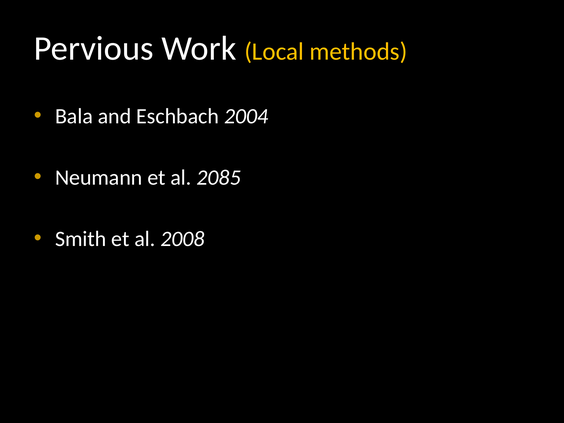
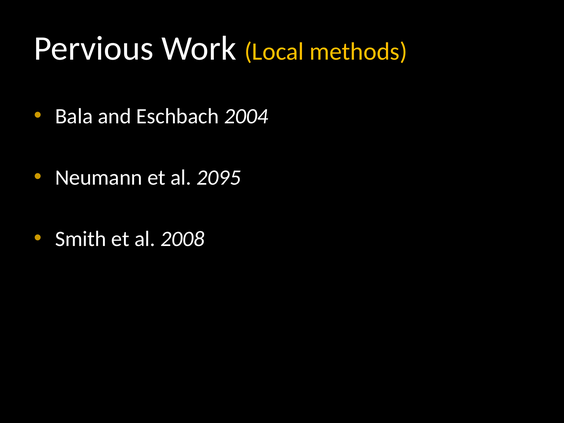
2085: 2085 -> 2095 (219, 178)
